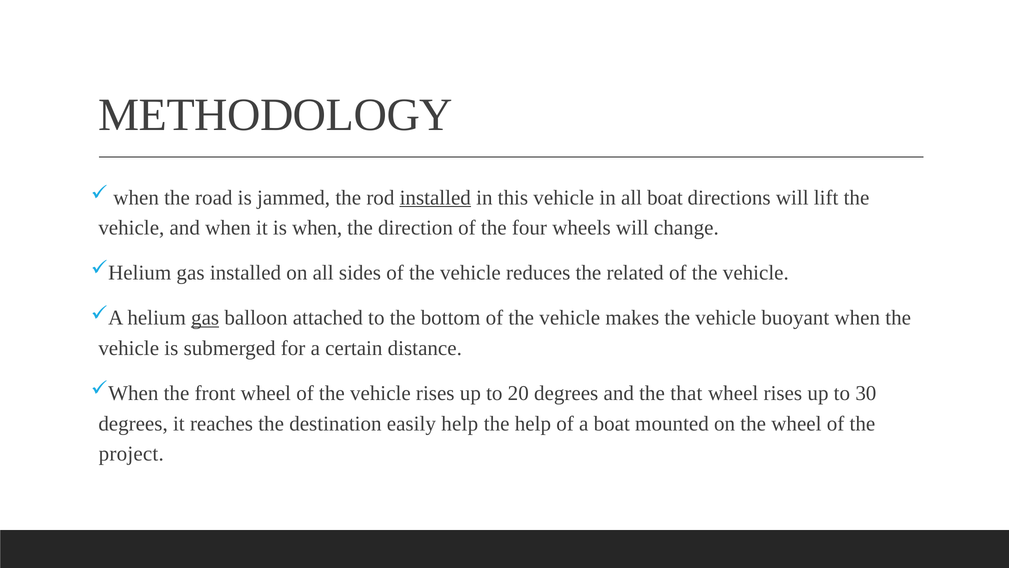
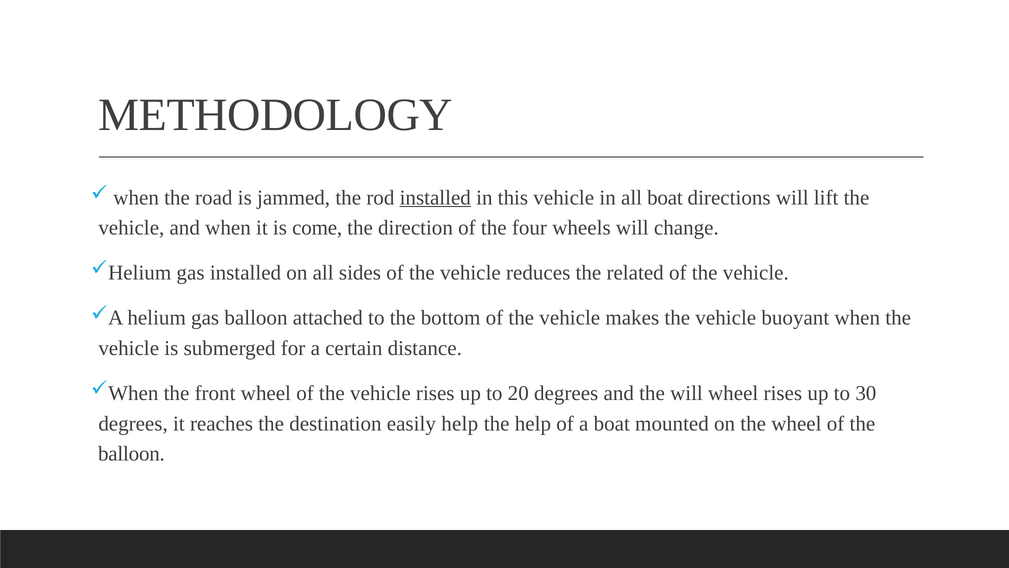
is when: when -> come (317, 228)
gas underline: present -> none (205, 318)
the that: that -> will (686, 393)
project: project -> balloon (131, 454)
